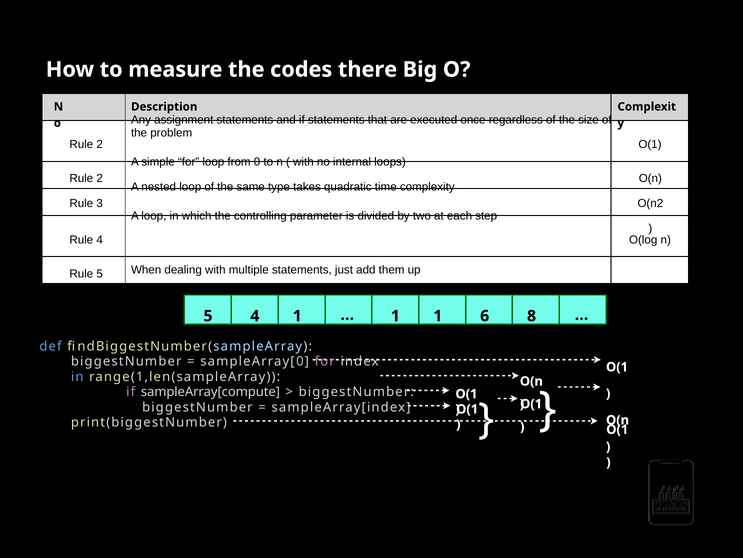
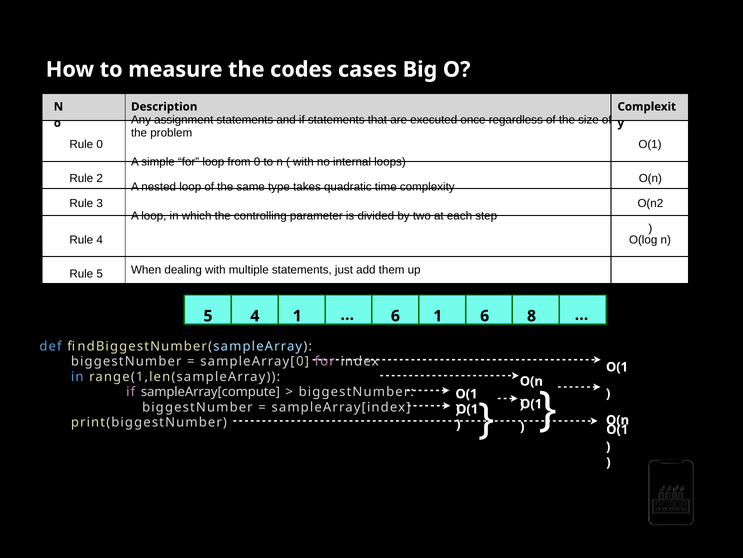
there: there -> cases (368, 70)
2: 2 -> 0 (100, 144)
1: 1 -> 6 (395, 316)
